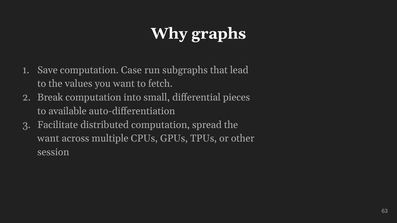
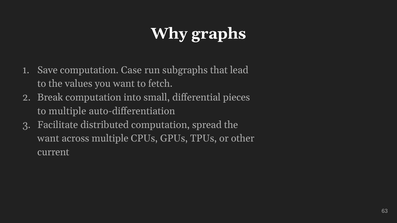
to available: available -> multiple (67, 111)
session: session -> current (53, 152)
